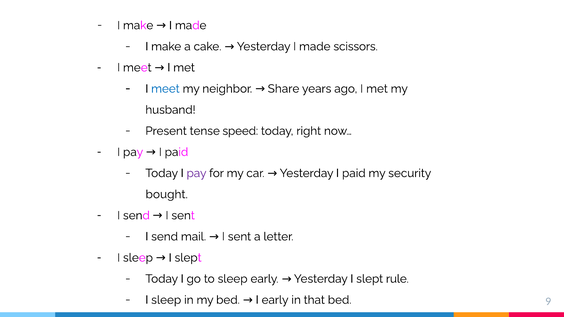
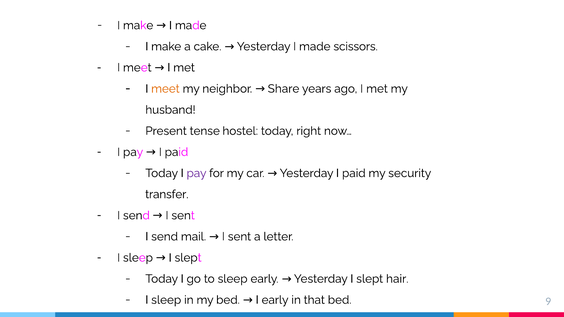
meet colour: blue -> orange (165, 89)
speed: speed -> hostel (240, 131)
bought: bought -> transfer (167, 194)
rule: rule -> hair (397, 279)
